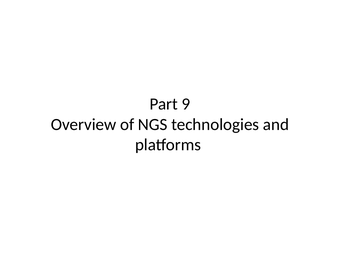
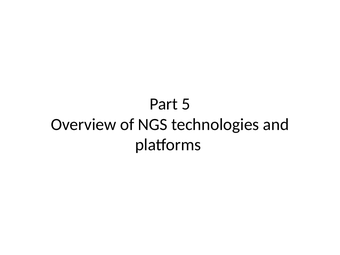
9: 9 -> 5 (186, 104)
